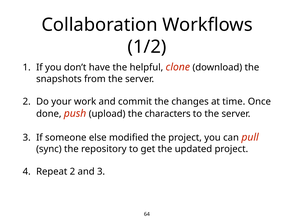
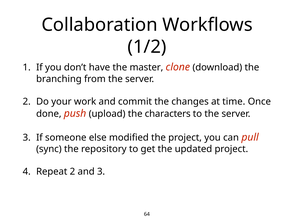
helpful: helpful -> master (146, 67)
snapshots: snapshots -> branching (59, 79)
